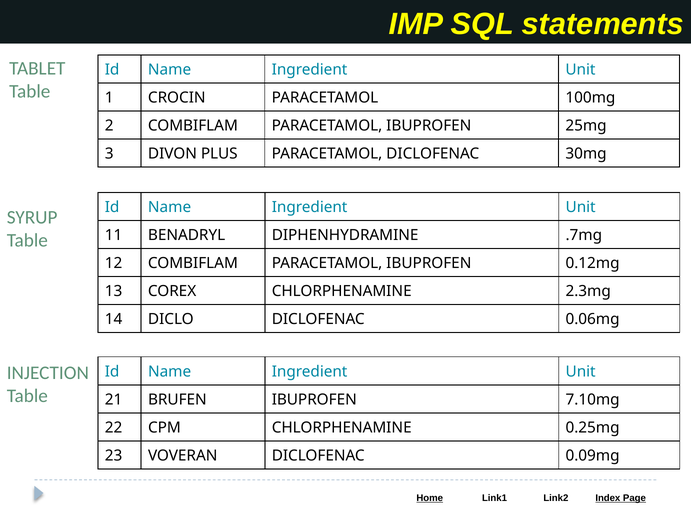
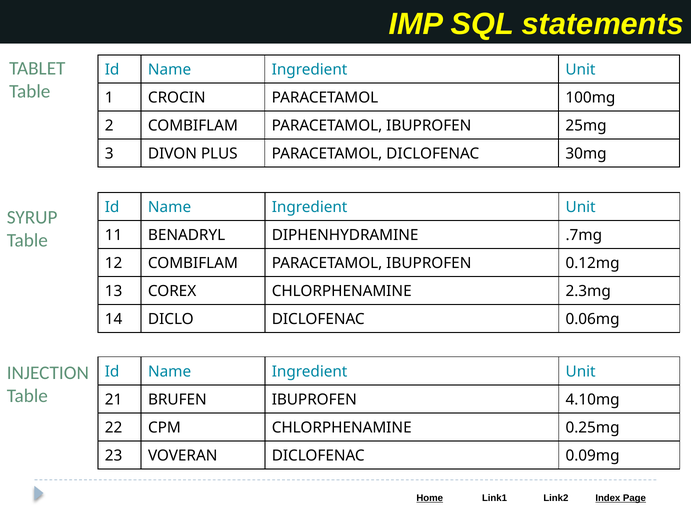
7.10mg: 7.10mg -> 4.10mg (593, 400)
